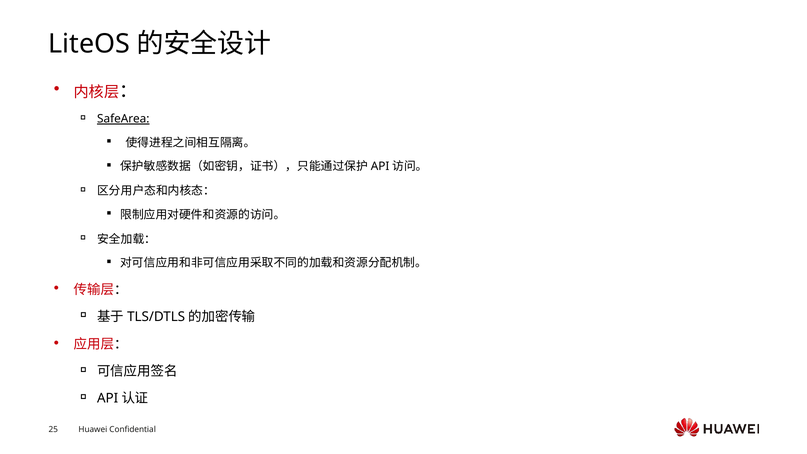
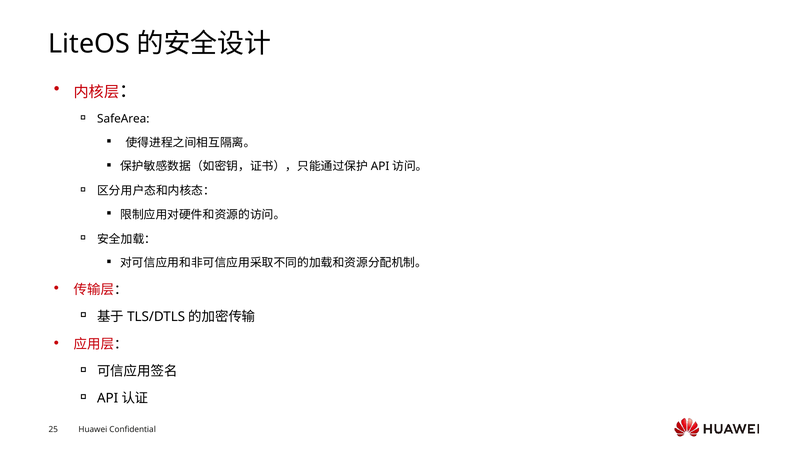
SafeArea underline: present -> none (123, 119)
